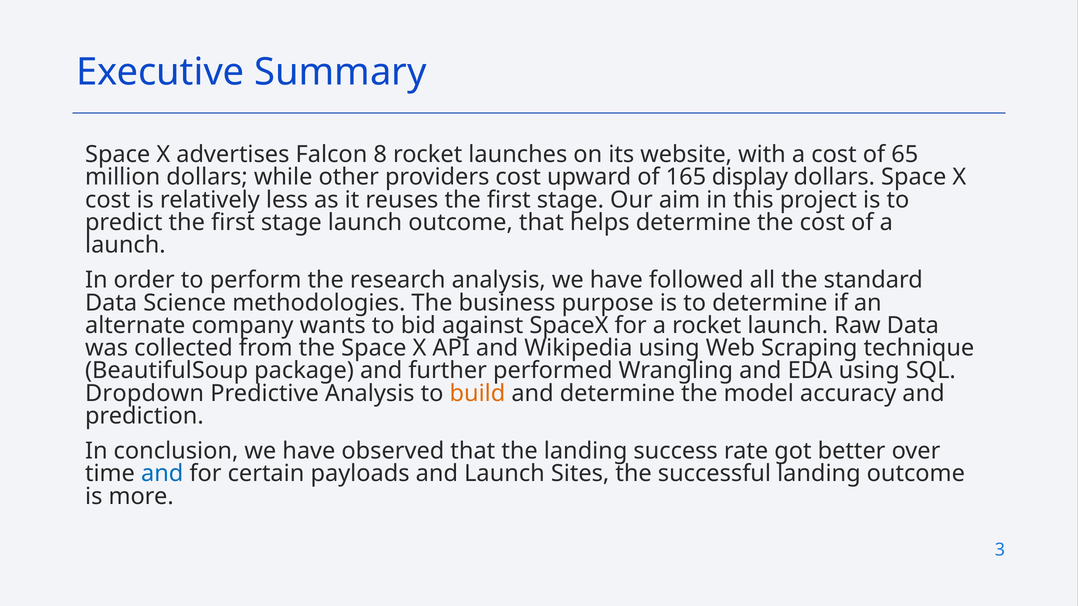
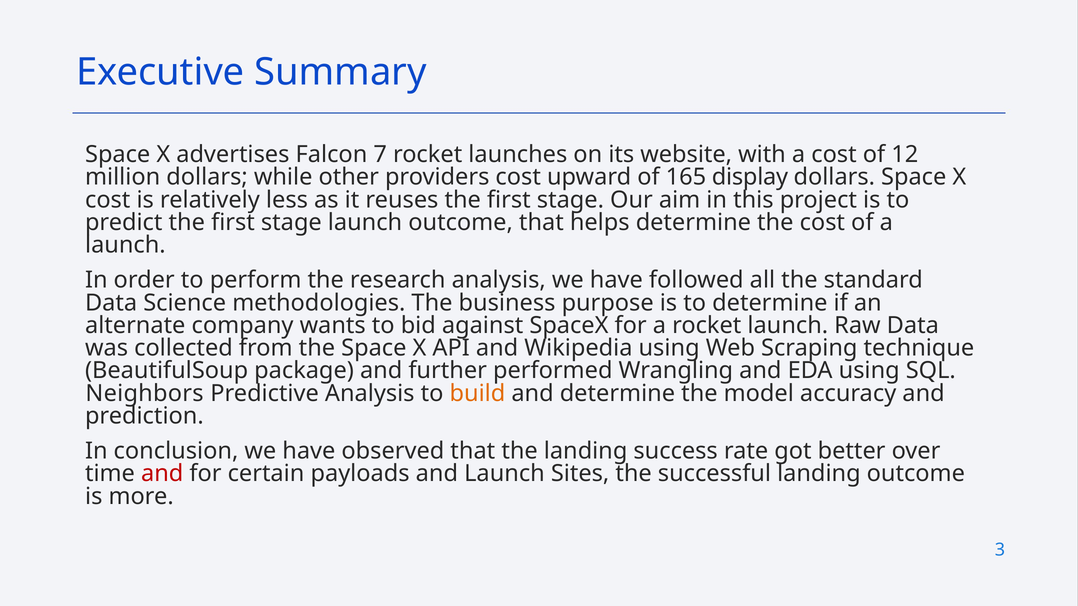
8: 8 -> 7 (380, 155)
65: 65 -> 12 (905, 155)
Dropdown: Dropdown -> Neighbors (145, 394)
and colour: blue -> red (162, 474)
